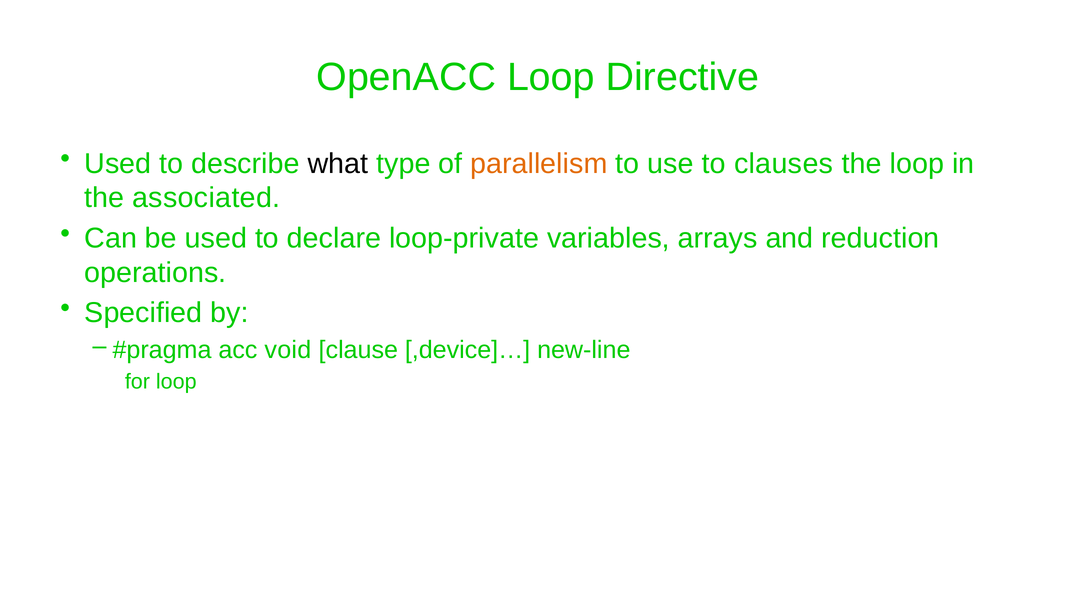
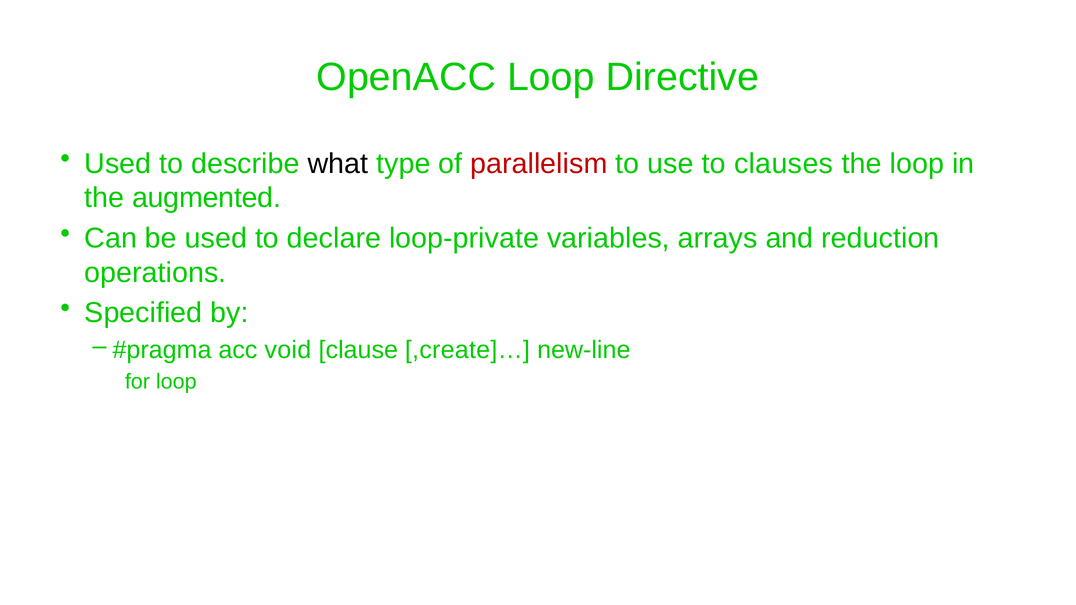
parallelism colour: orange -> red (539, 164)
associated: associated -> augmented (207, 198)
,device]…: ,device]… -> ,create]… (467, 350)
